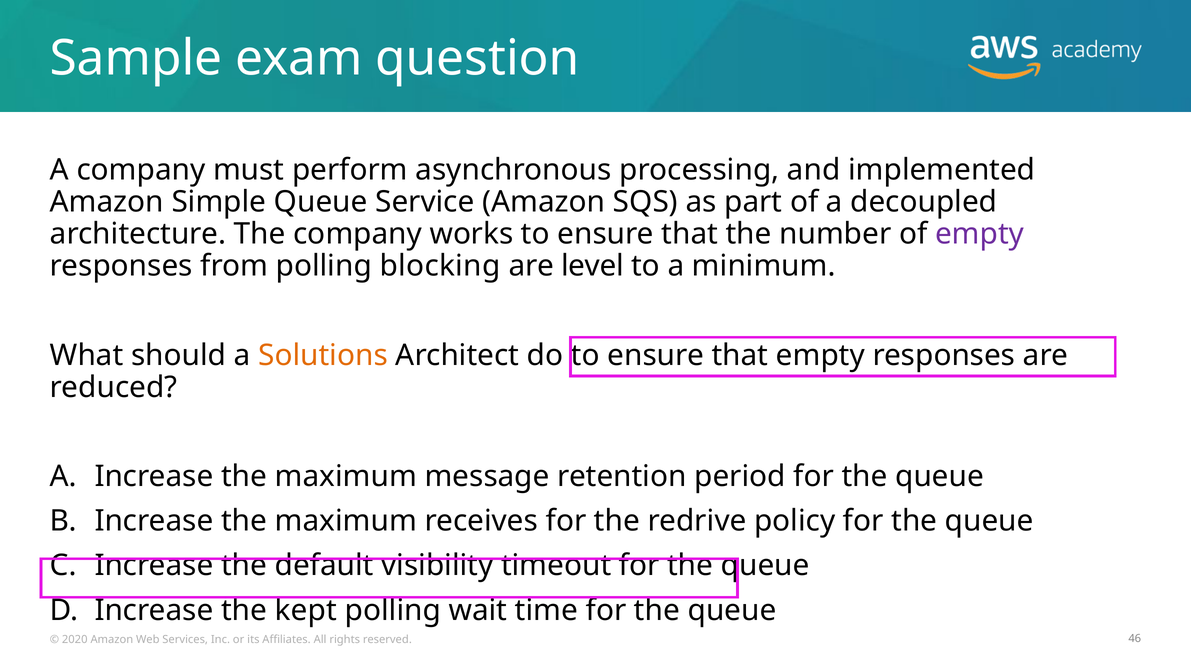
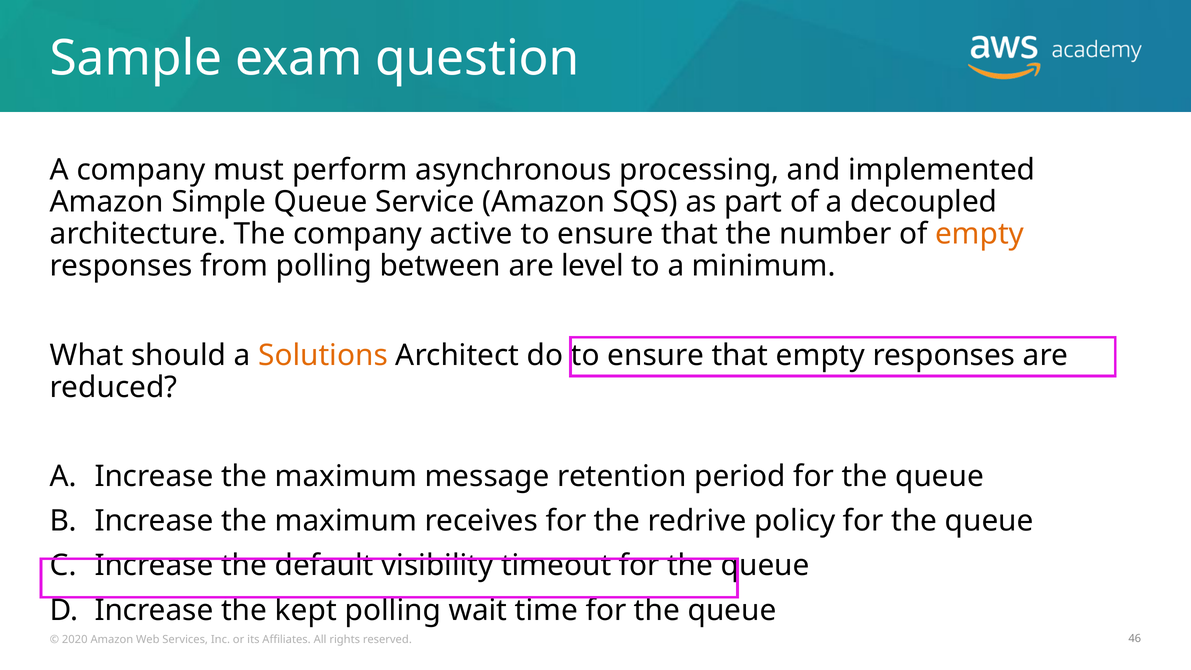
works: works -> active (471, 234)
empty colour: purple -> orange (980, 234)
blocking: blocking -> between (440, 266)
